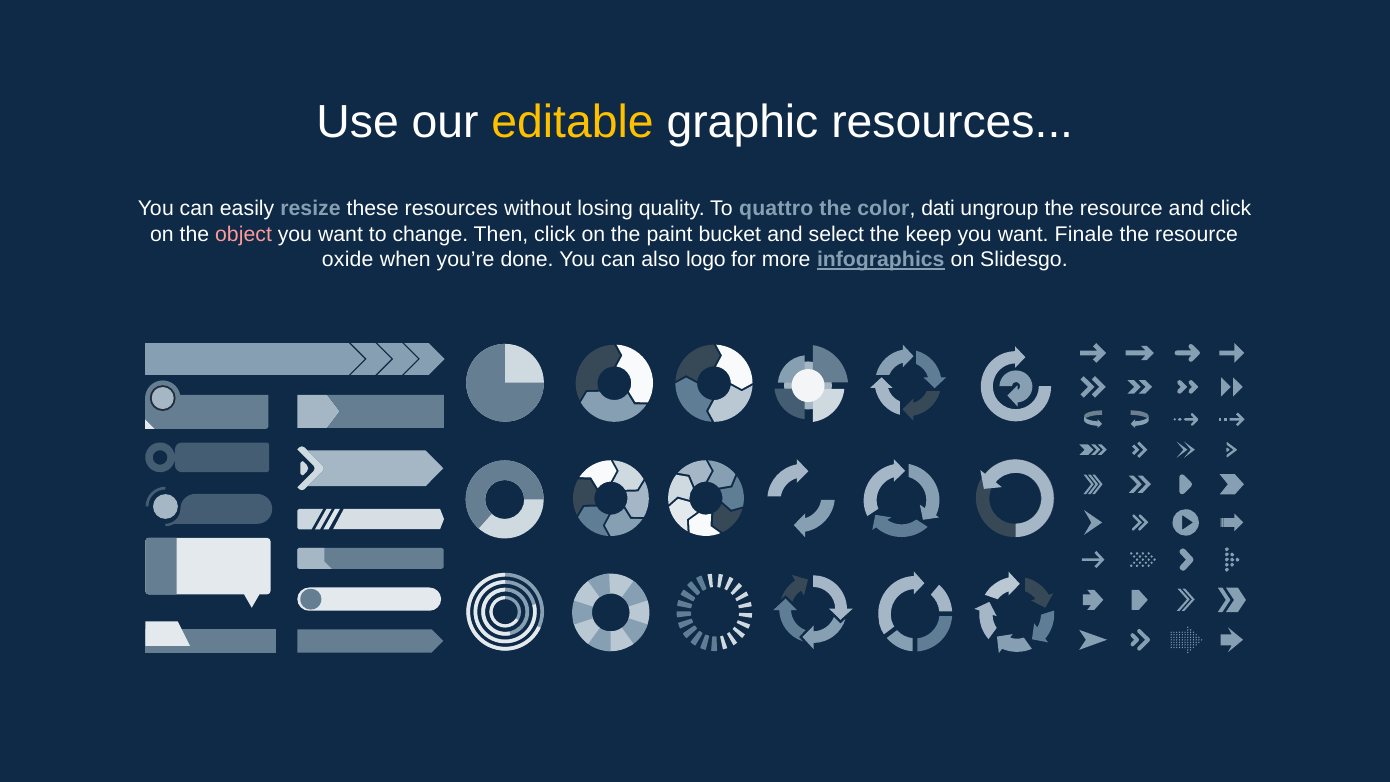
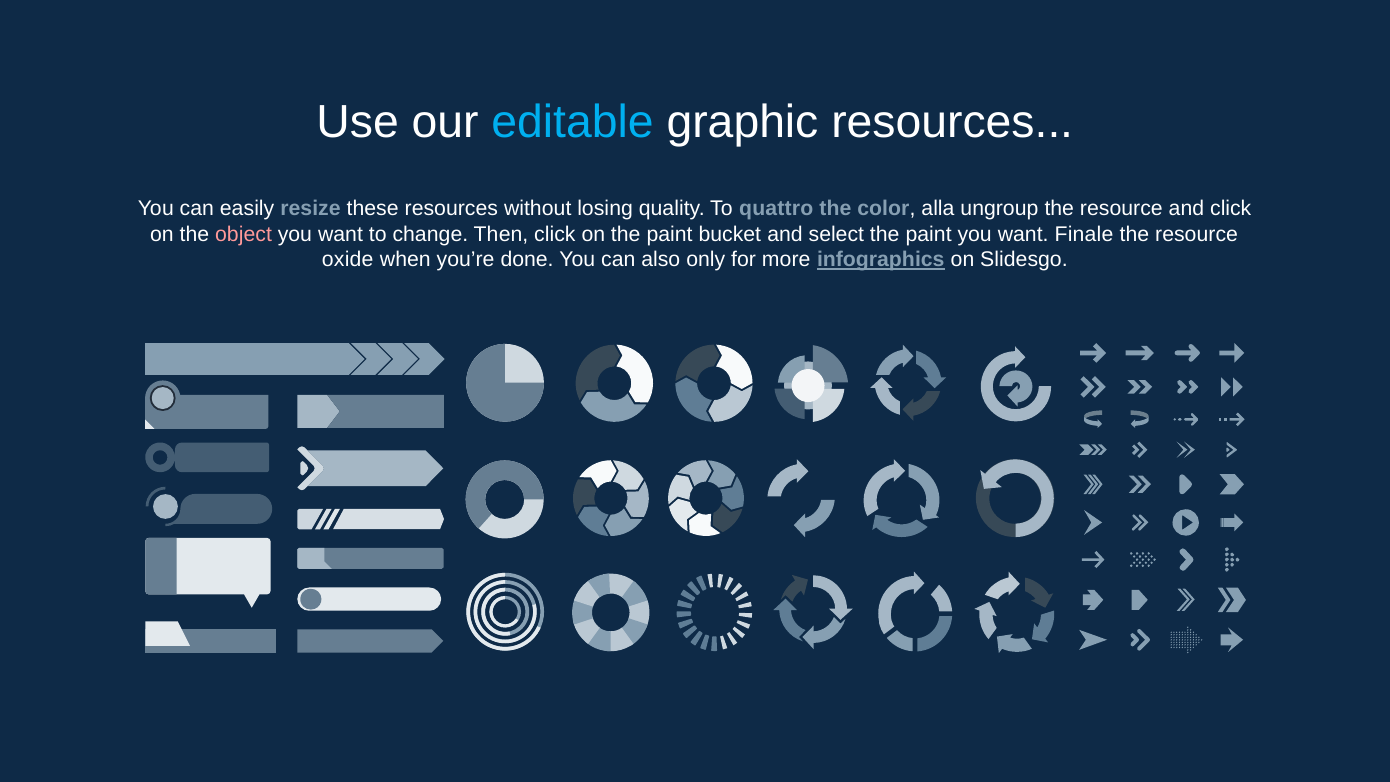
editable colour: yellow -> light blue (573, 123)
dati: dati -> alla (938, 209)
select the keep: keep -> paint (929, 234)
logo: logo -> only (706, 260)
